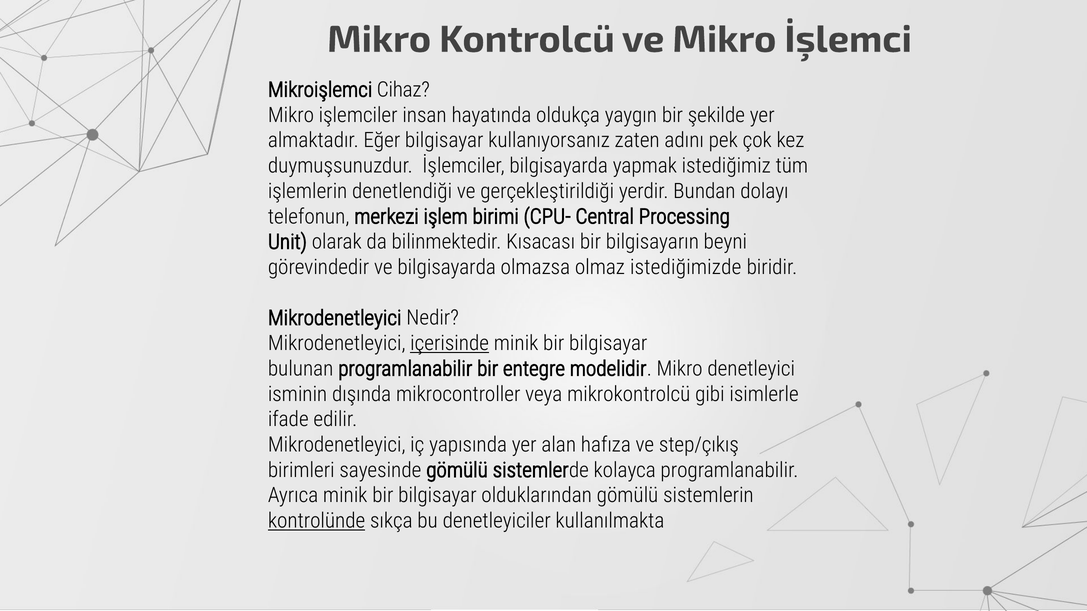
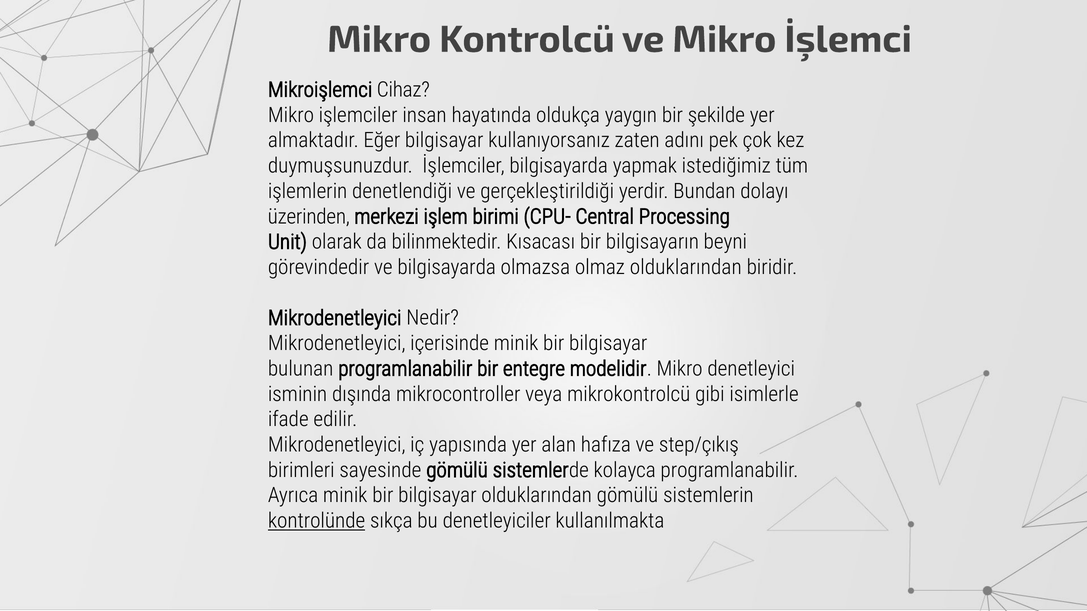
telefonun: telefonun -> üzerinden (309, 217)
olmaz istediğimizde: istediğimizde -> olduklarından (686, 267)
içerisinde underline: present -> none (450, 344)
